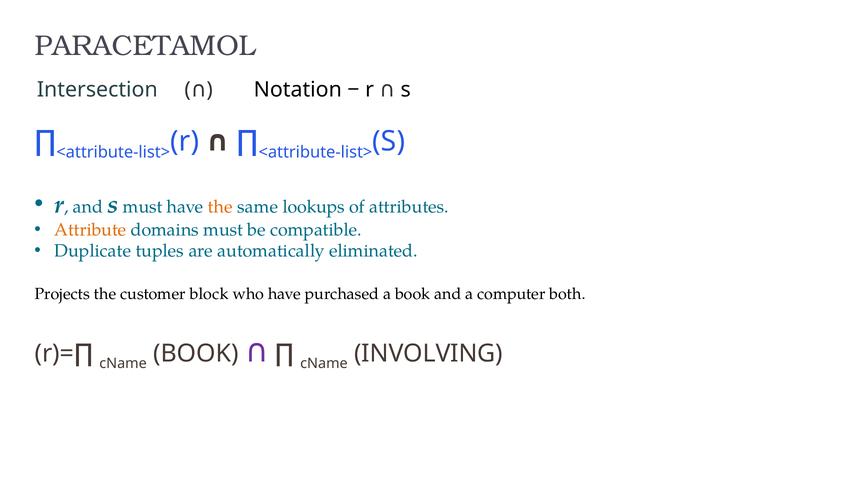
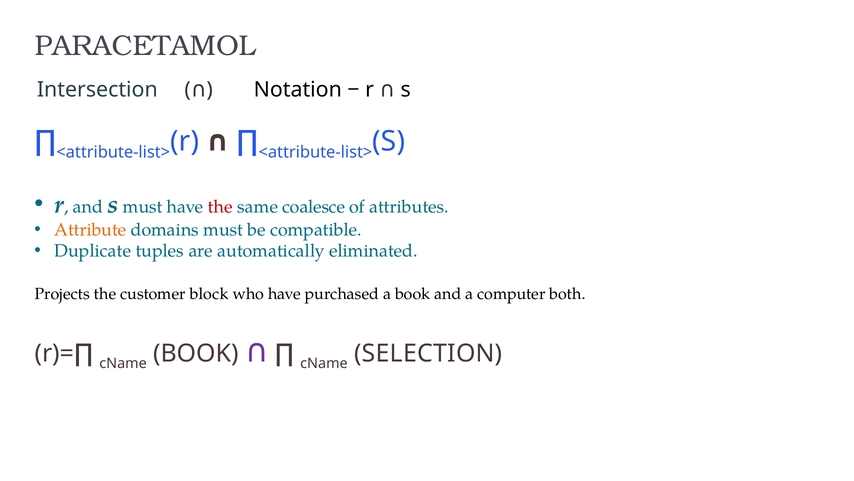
the colour: orange -> red (220, 207)
lookups: lookups -> coalesce (314, 207)
INVOLVING: INVOLVING -> SELECTION (428, 353)
